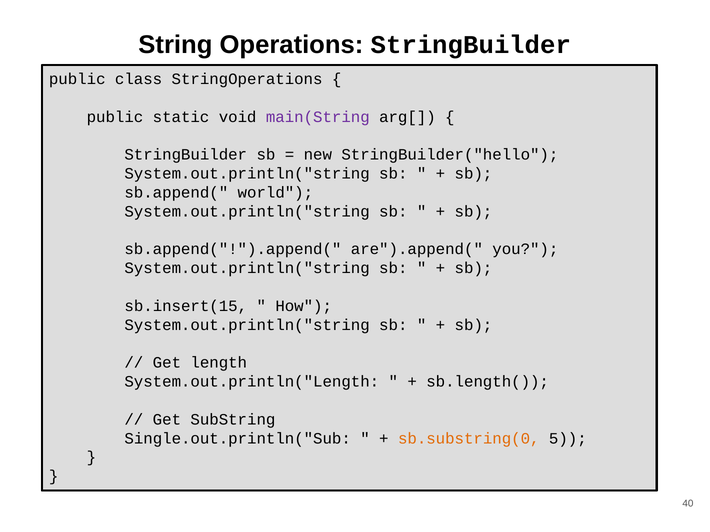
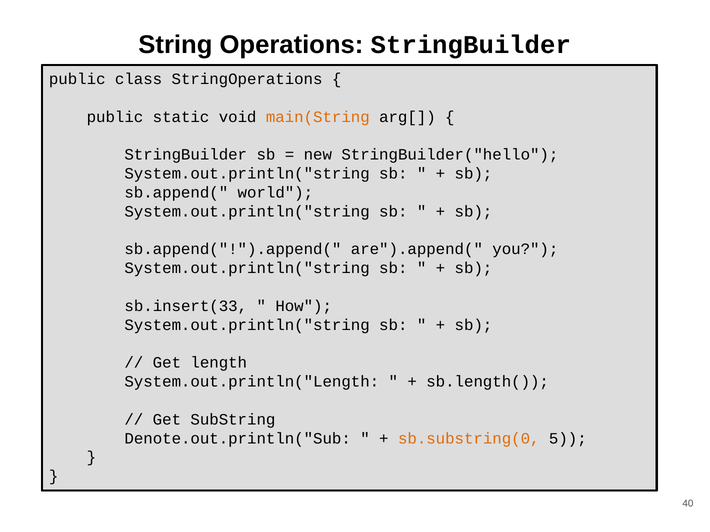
main(String colour: purple -> orange (318, 117)
sb.insert(15: sb.insert(15 -> sb.insert(33 (186, 306)
Single.out.println("Sub: Single.out.println("Sub -> Denote.out.println("Sub (238, 439)
